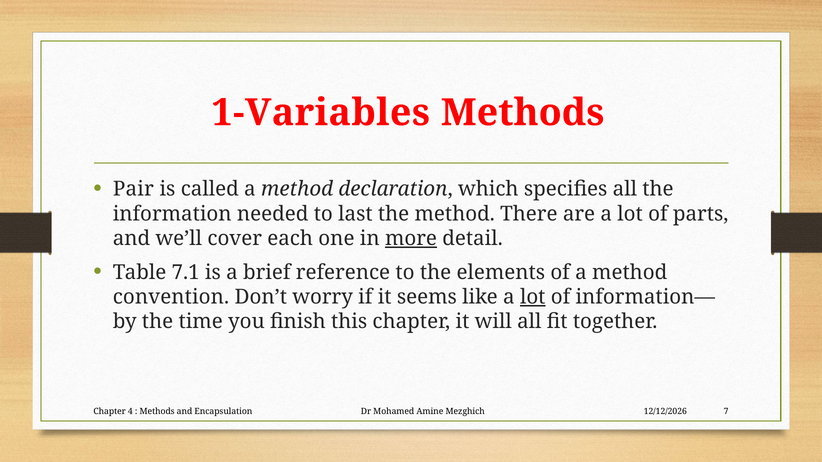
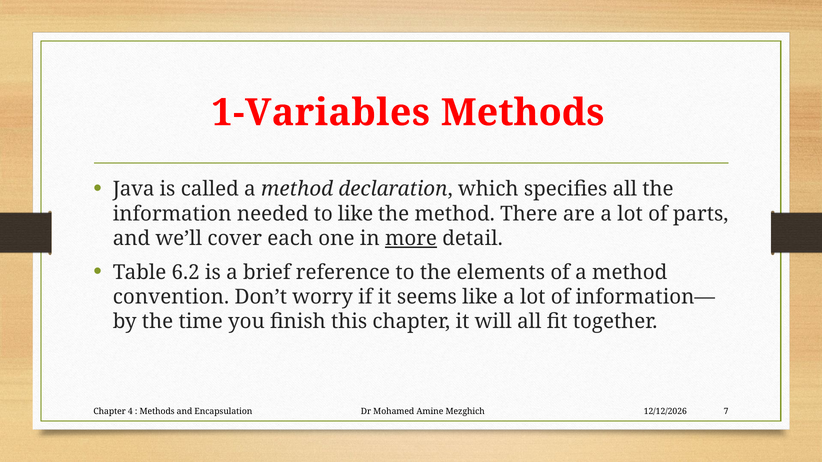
Pair: Pair -> Java (134, 189)
to last: last -> like (356, 214)
7.1: 7.1 -> 6.2 (186, 272)
lot underline: present -> none (533, 297)
